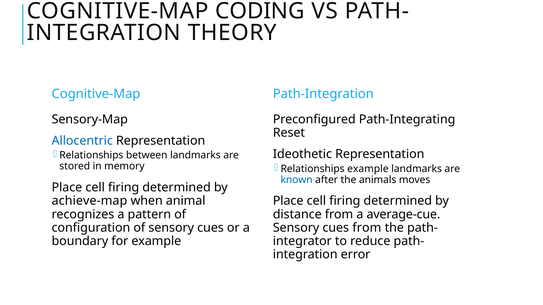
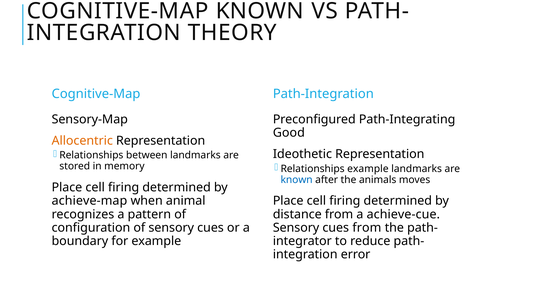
COGNITIVE-MAP CODING: CODING -> KNOWN (260, 11)
Reset: Reset -> Good (289, 133)
Allocentric colour: blue -> orange (82, 141)
average-cue: average-cue -> achieve-cue (403, 215)
